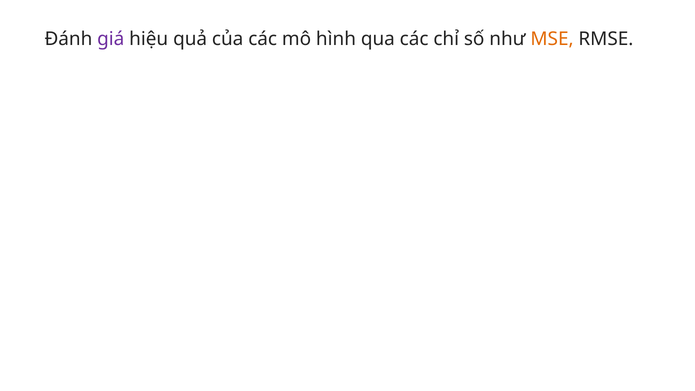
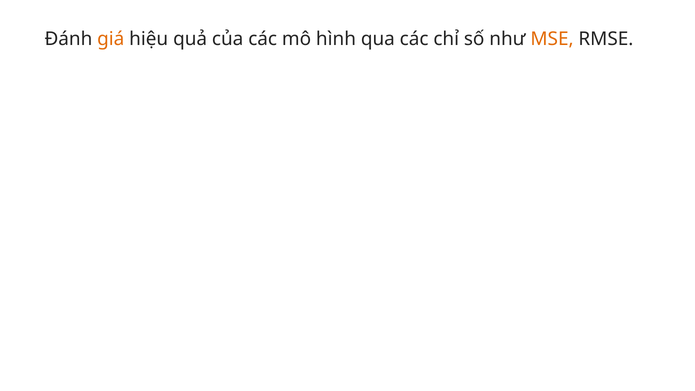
giá colour: purple -> orange (111, 39)
